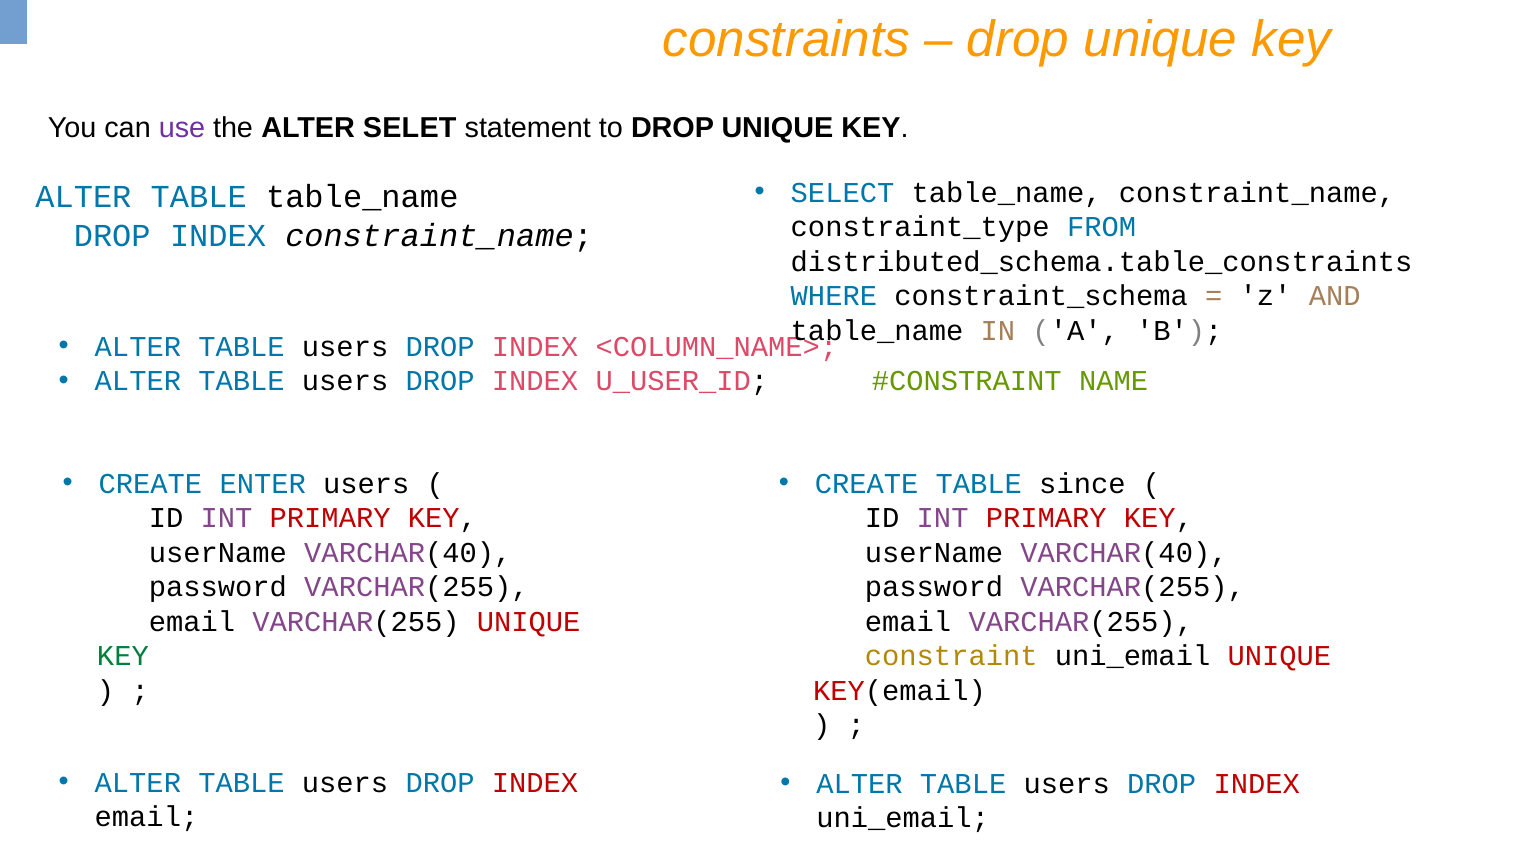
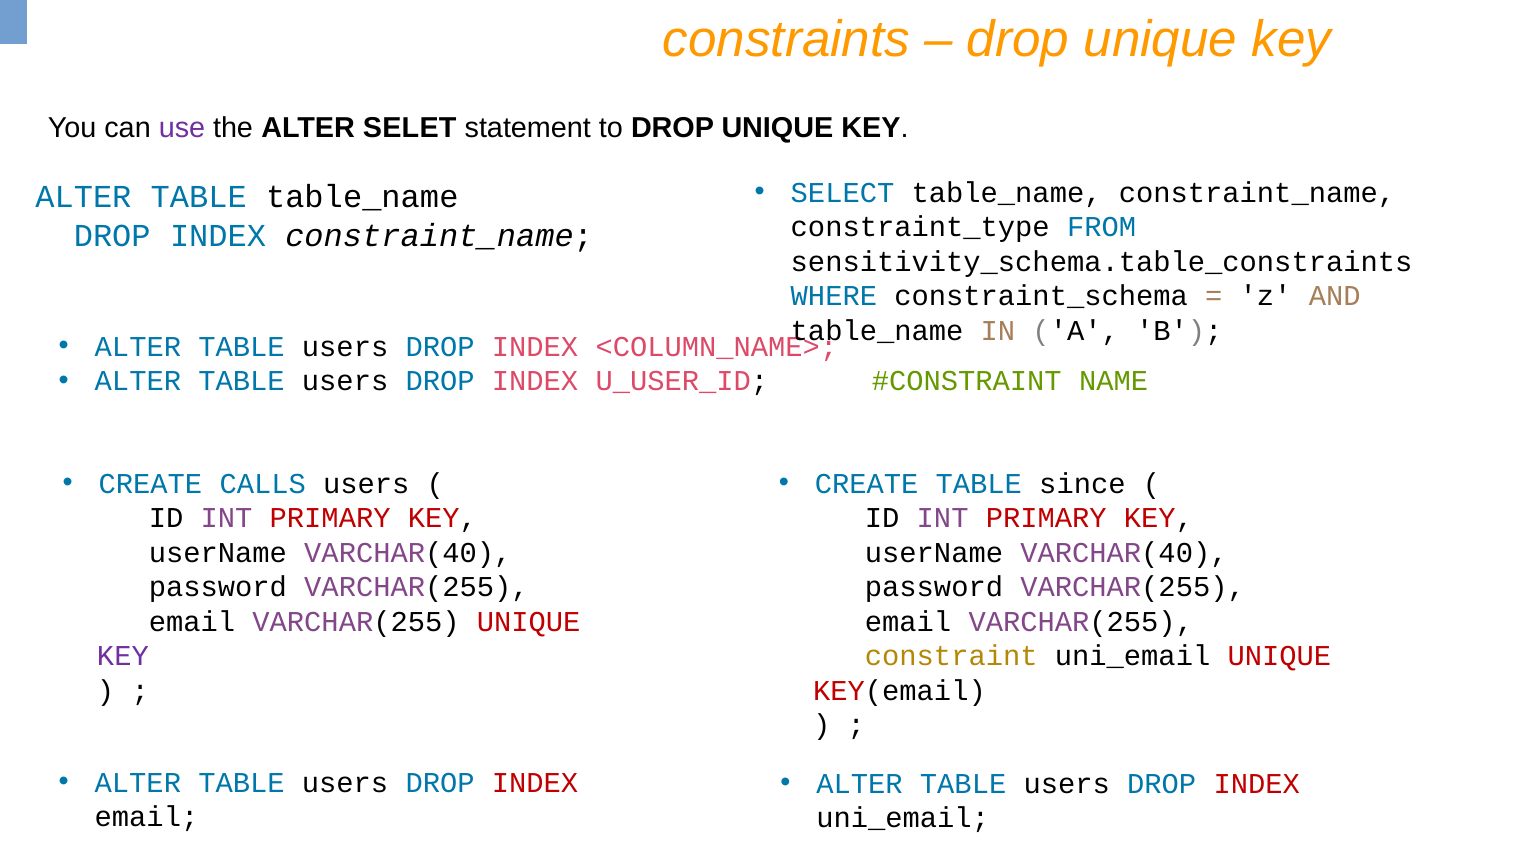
distributed_schema.table_constraints: distributed_schema.table_constraints -> sensitivity_schema.table_constraints (1102, 262)
ENTER: ENTER -> CALLS (263, 484)
KEY colour: green -> purple (123, 656)
